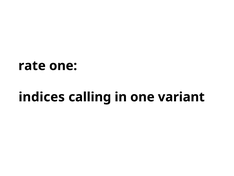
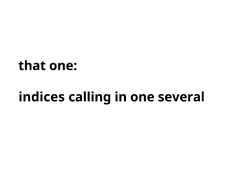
rate: rate -> that (32, 66)
variant: variant -> several (181, 97)
